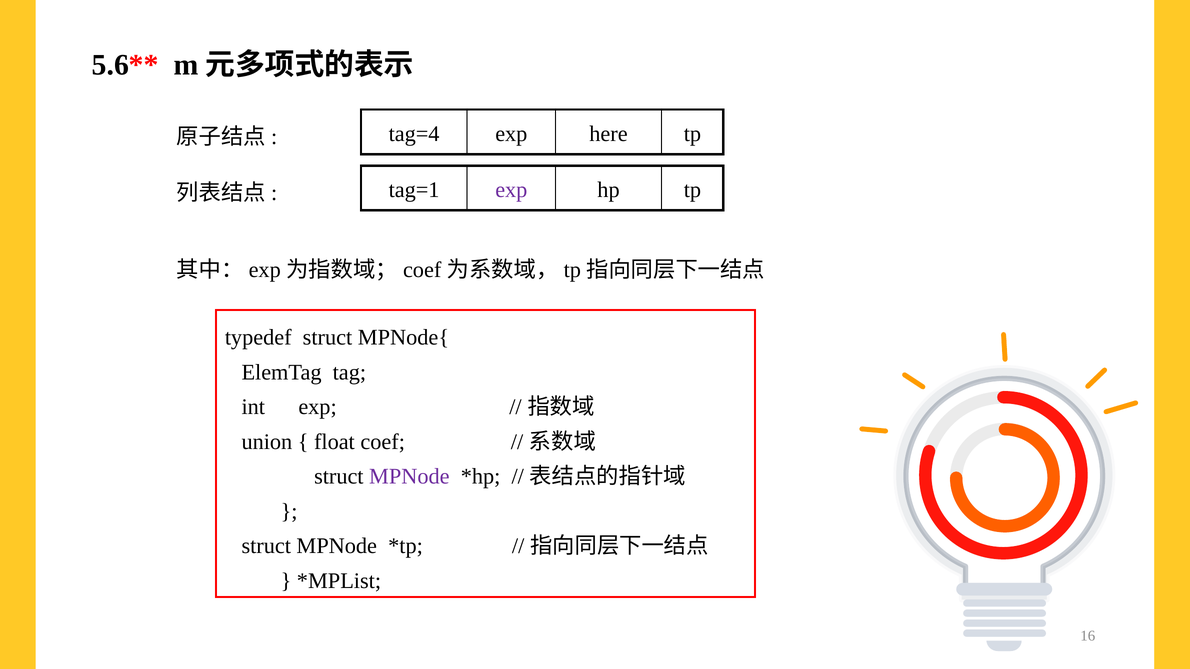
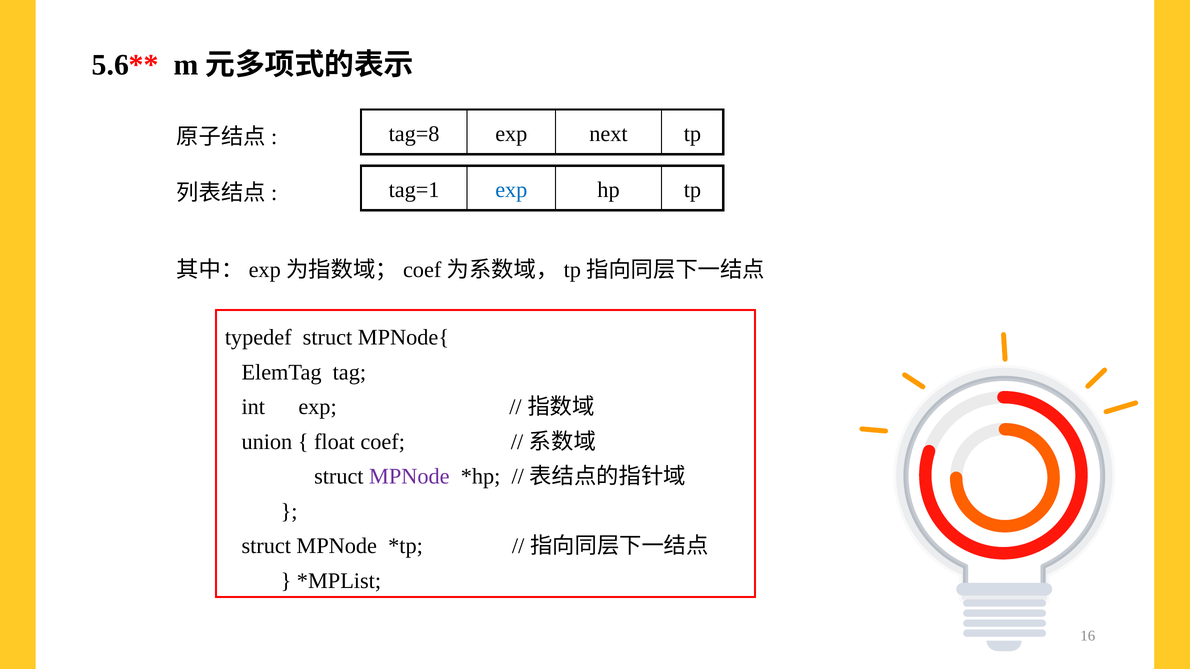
tag=4: tag=4 -> tag=8 (414, 134)
here: here -> next (608, 134)
exp colour: purple -> blue (511, 190)
